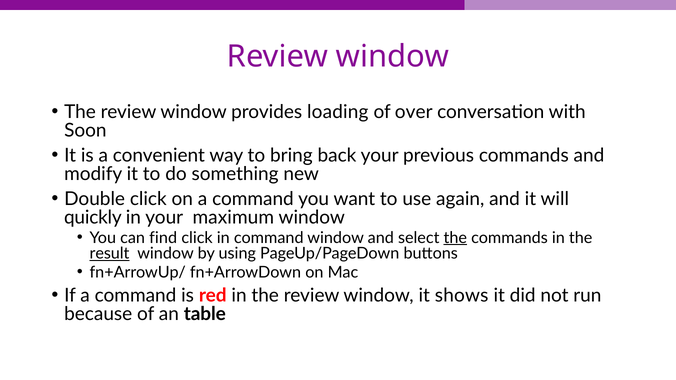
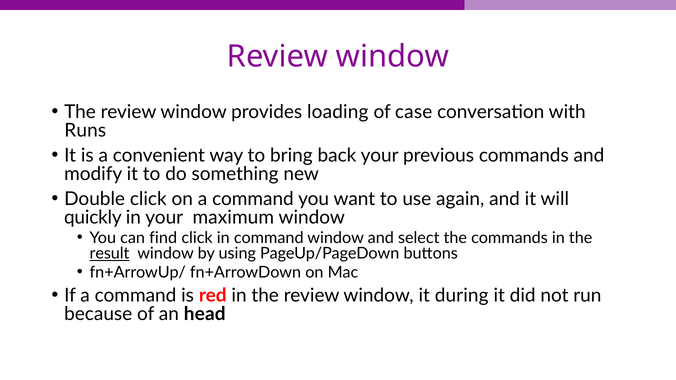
over: over -> case (414, 112)
Soon: Soon -> Runs (85, 131)
the underline: present -> none (455, 238)
shows: shows -> during (462, 296)
table: table -> head (205, 314)
